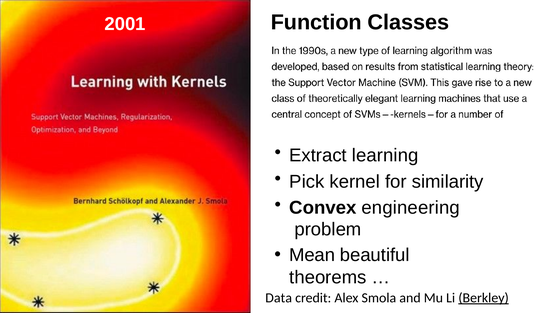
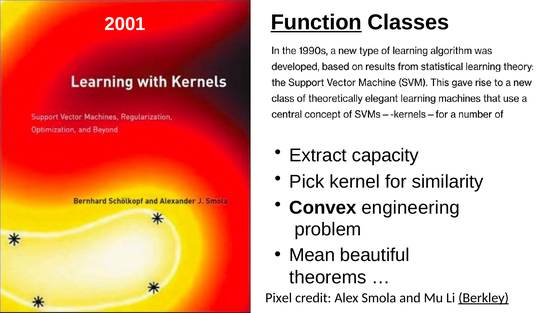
Function underline: none -> present (316, 22)
learning: learning -> capacity (385, 156)
Data: Data -> Pixel (279, 298)
